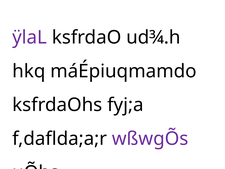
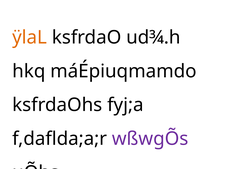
ÿlaL colour: purple -> orange (30, 37)
